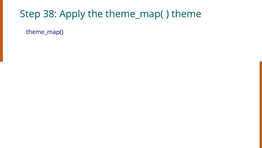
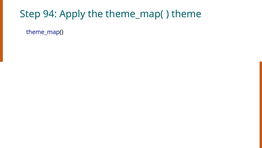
38: 38 -> 94 (50, 14)
